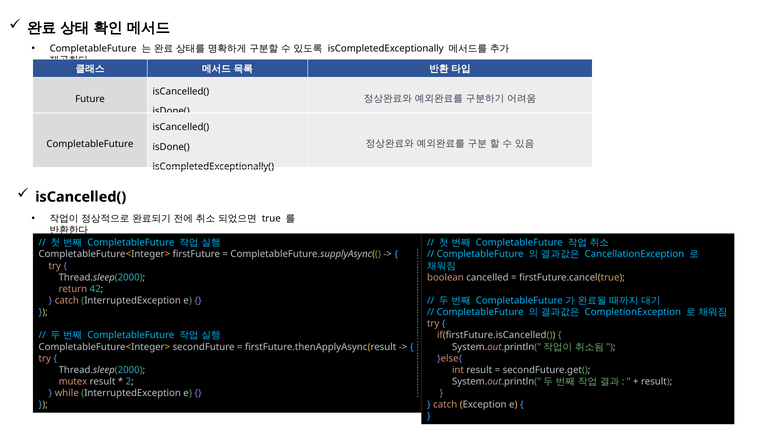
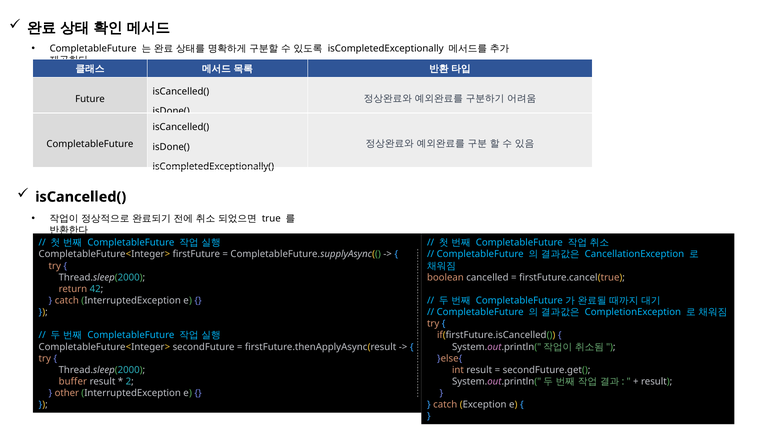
mutex: mutex -> buffer (73, 381)
while: while -> other (67, 393)
